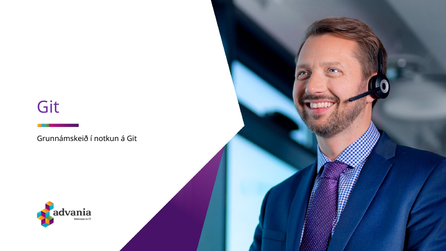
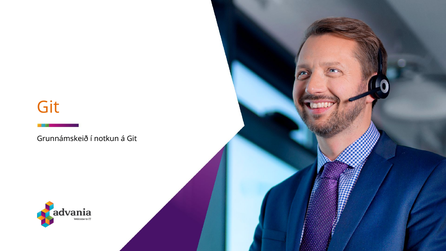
Git colour: purple -> orange (48, 107)
